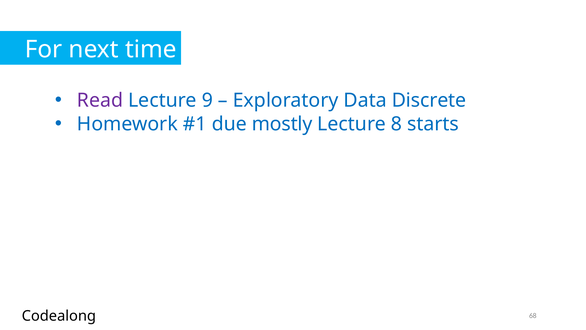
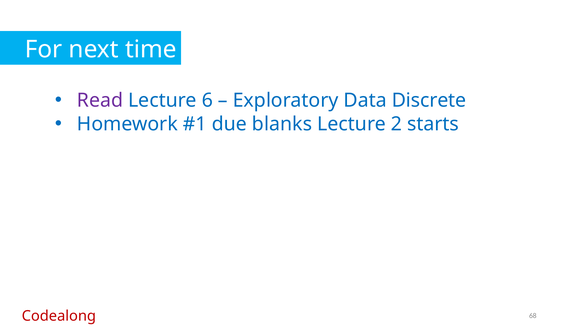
9: 9 -> 6 (207, 100)
mostly: mostly -> blanks (282, 124)
8: 8 -> 2 (396, 124)
Codealong colour: black -> red (59, 316)
